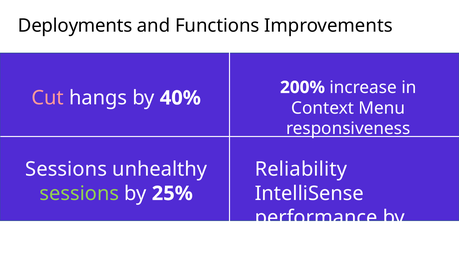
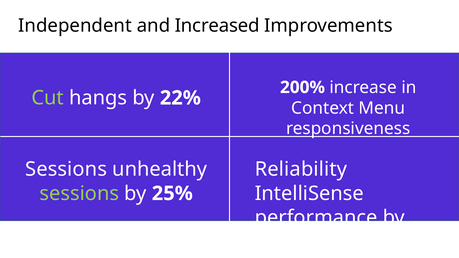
Deployments: Deployments -> Independent (75, 26)
Functions: Functions -> Increased (217, 26)
Cut colour: pink -> light green (48, 98)
40%: 40% -> 22% (180, 98)
